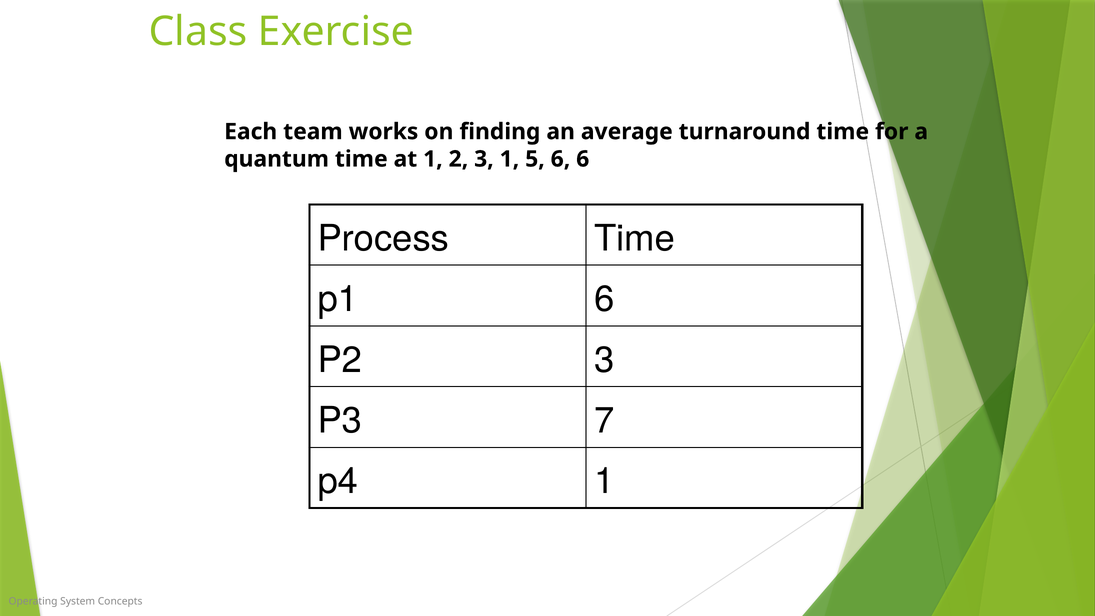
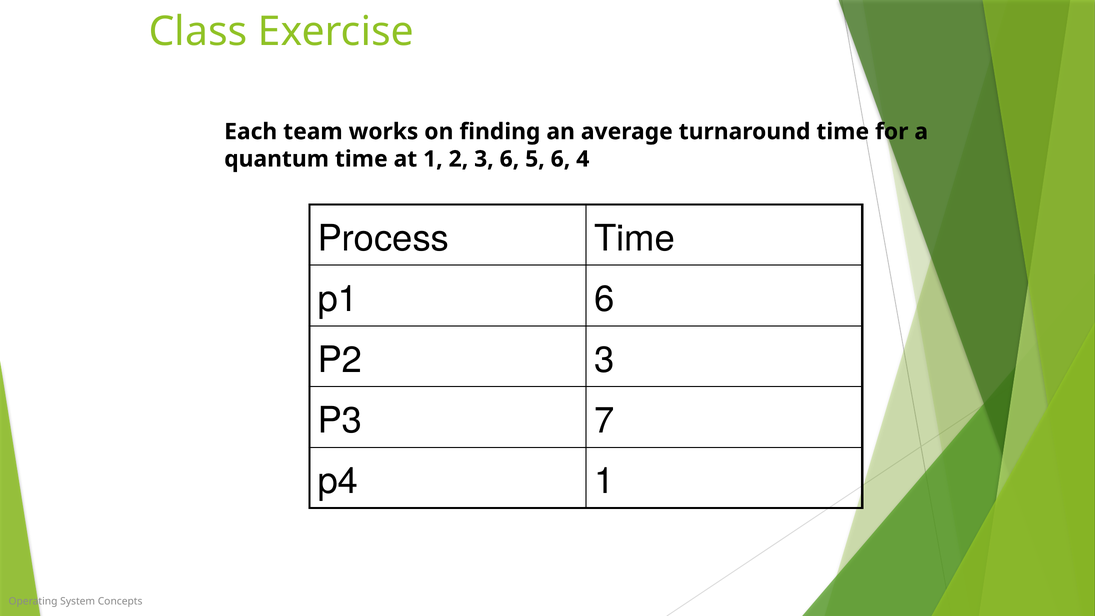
3 1: 1 -> 6 (509, 159)
6 6: 6 -> 4 (583, 159)
